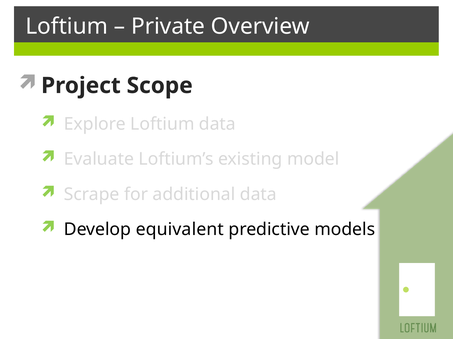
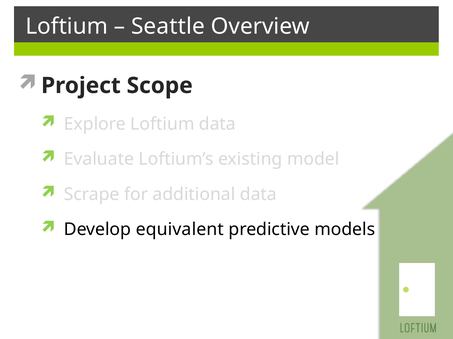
Private: Private -> Seattle (168, 26)
